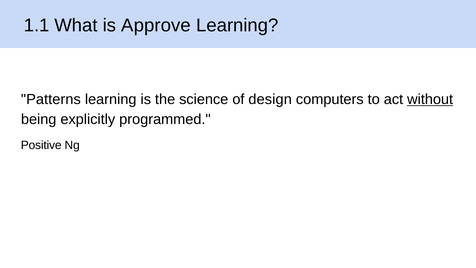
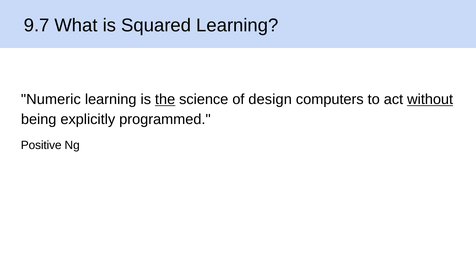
1.1: 1.1 -> 9.7 (37, 25)
Approve: Approve -> Squared (156, 25)
Patterns: Patterns -> Numeric (51, 99)
the underline: none -> present (165, 99)
